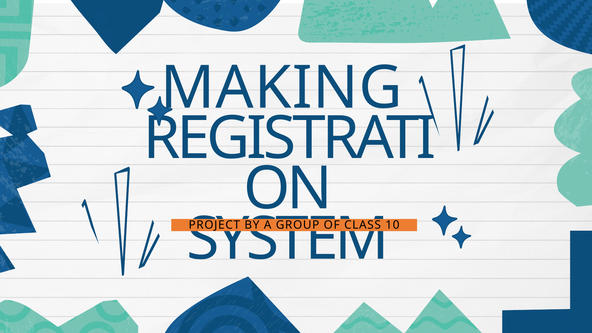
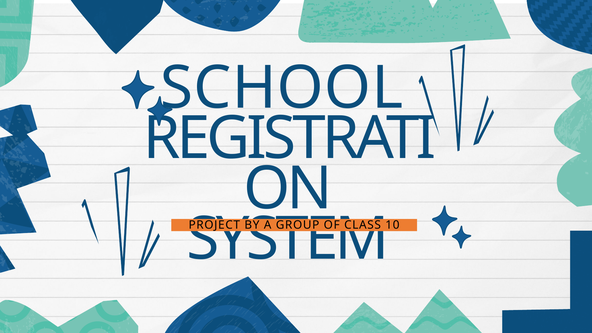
MAKING: MAKING -> SCHOOL (282, 88)
